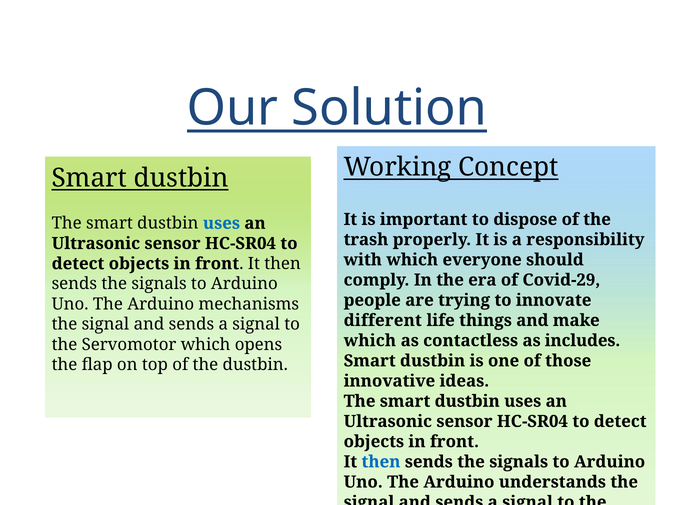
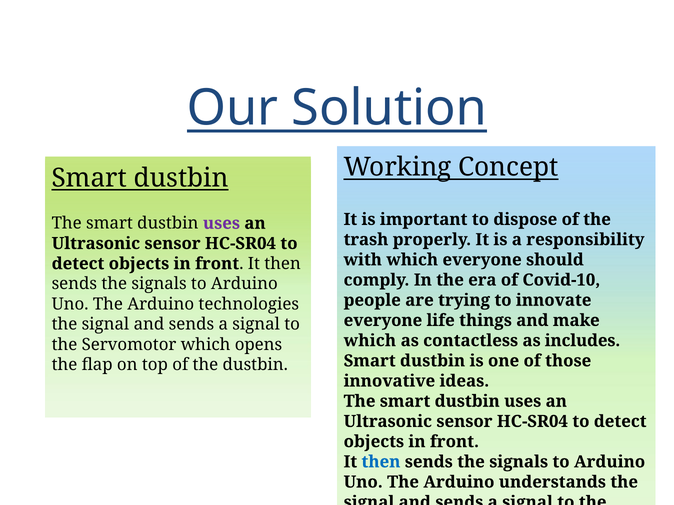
uses colour: blue -> purple (221, 223)
Covid-29: Covid-29 -> Covid-10 (561, 280)
mechanisms: mechanisms -> technologies (249, 304)
different: different -> everyone (383, 321)
